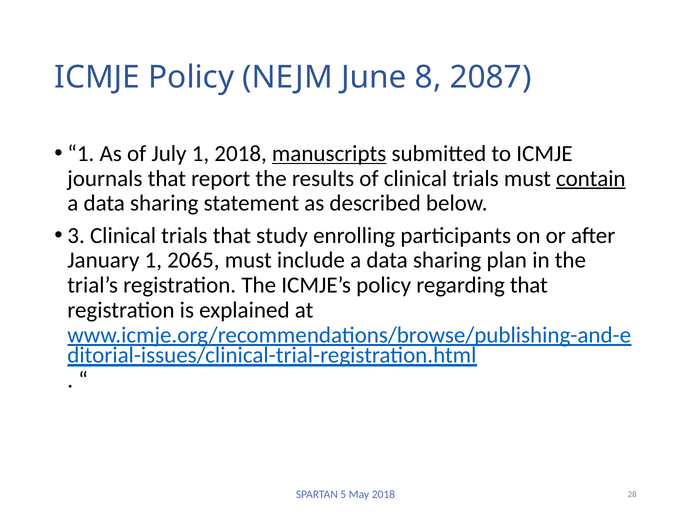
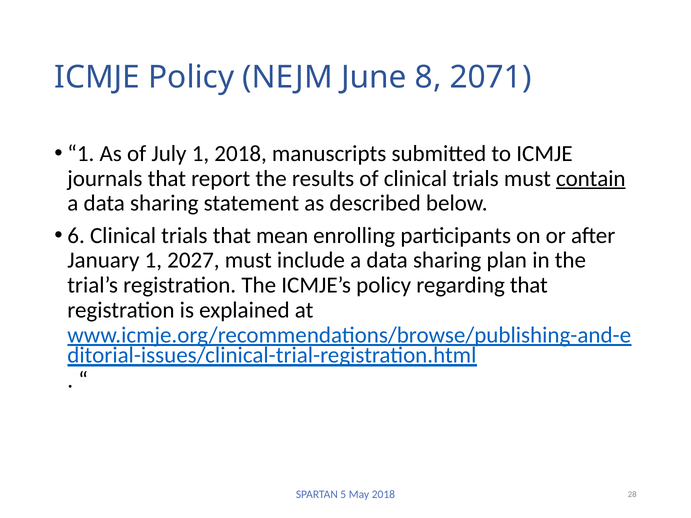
2087: 2087 -> 2071 (491, 77)
manuscripts underline: present -> none (329, 154)
3: 3 -> 6 (76, 236)
study: study -> mean (282, 236)
2065: 2065 -> 2027 (193, 260)
